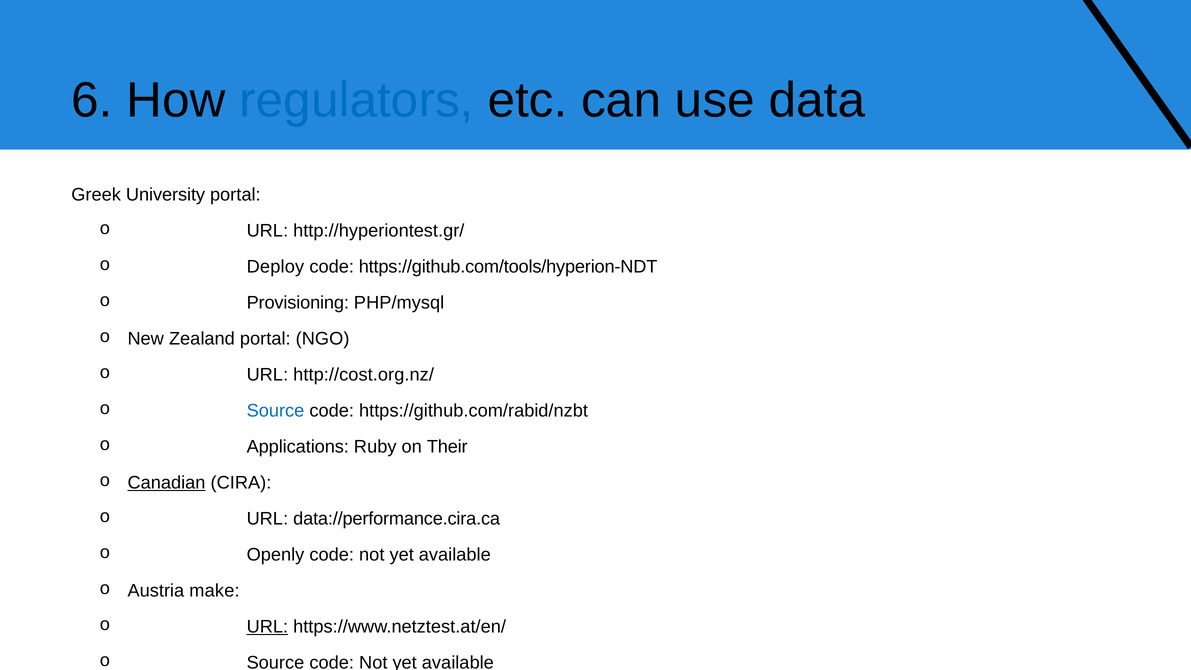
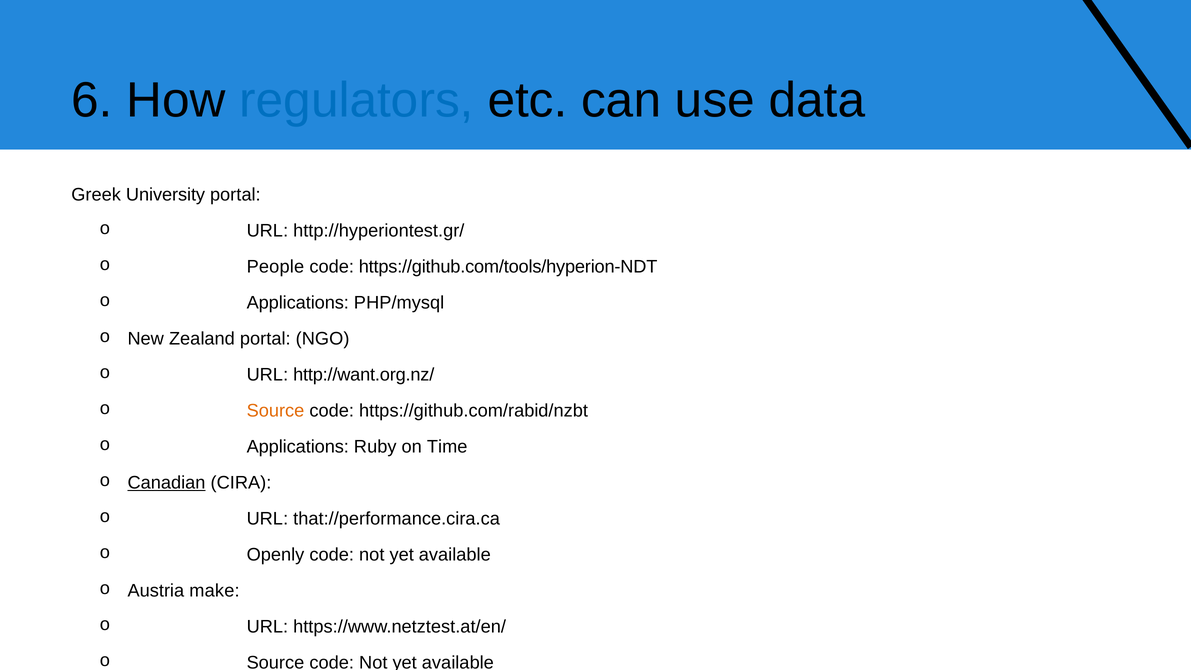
Deploy: Deploy -> People (275, 267)
Provisioning: Provisioning -> Applications (298, 303)
http://cost.org.nz/: http://cost.org.nz/ -> http://want.org.nz/ (364, 375)
Source colour: blue -> orange (275, 411)
Their: Their -> Time (447, 447)
data://performance.cira.ca: data://performance.cira.ca -> that://performance.cira.ca (397, 519)
URL underline: present -> none (267, 627)
